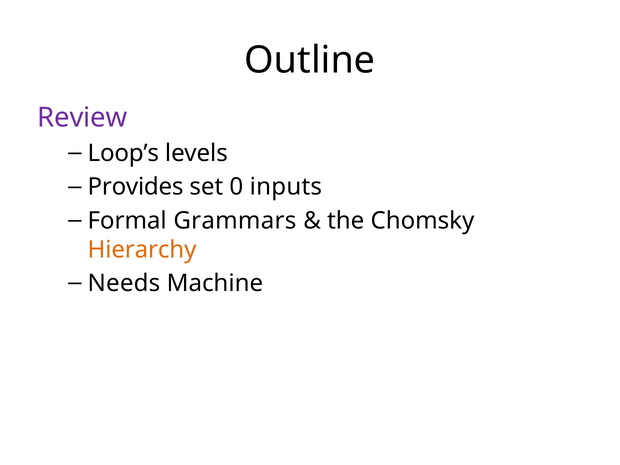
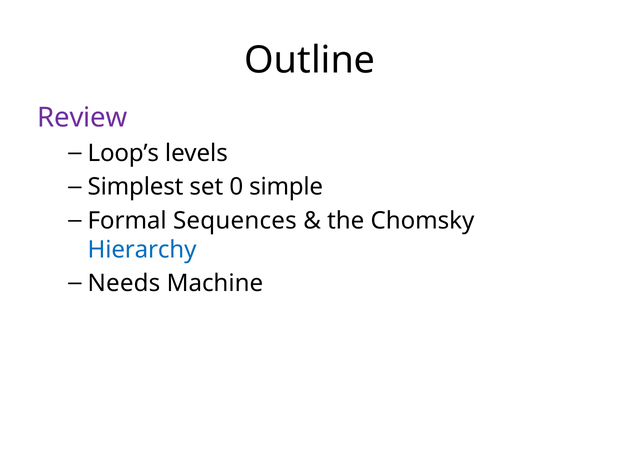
Provides: Provides -> Simplest (135, 187)
inputs: inputs -> simple (286, 187)
Grammars: Grammars -> Sequences (235, 221)
Hierarchy colour: orange -> blue (142, 250)
